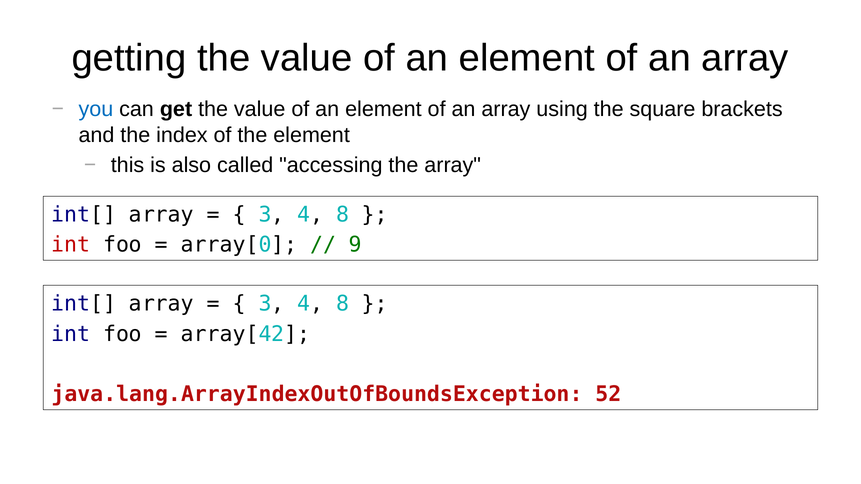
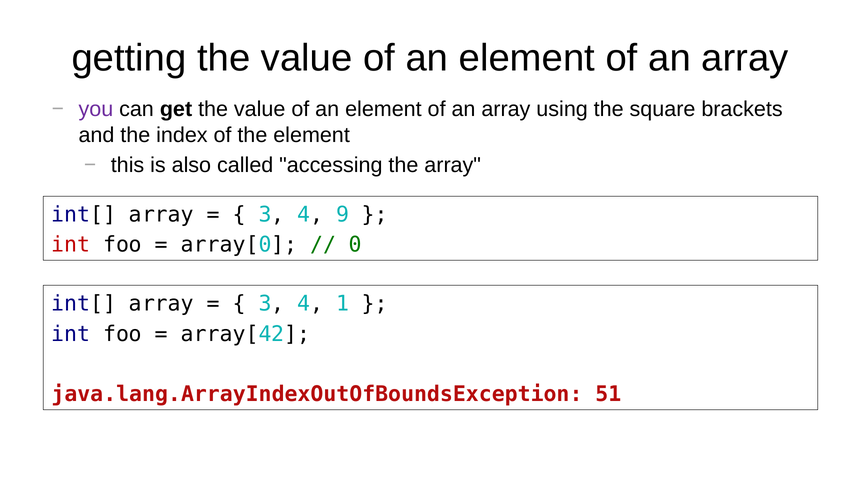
you colour: blue -> purple (96, 109)
8: 8 -> 9 (343, 215)
9: 9 -> 0 (355, 245)
8: 8 -> 1 (343, 304)
52: 52 -> 51 (608, 394)
